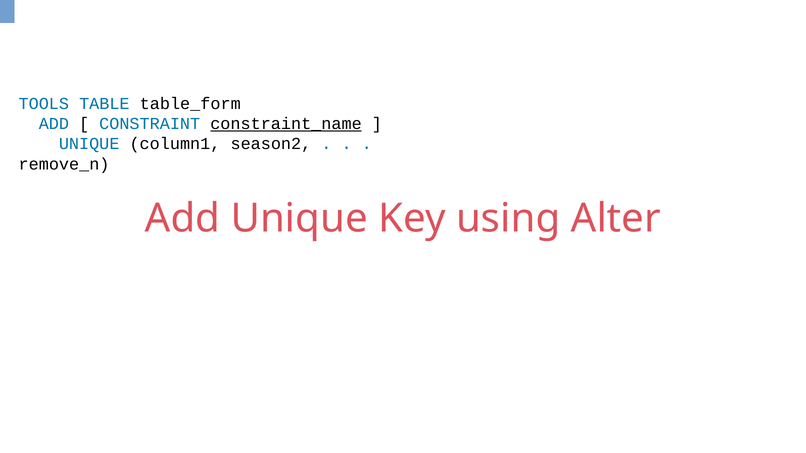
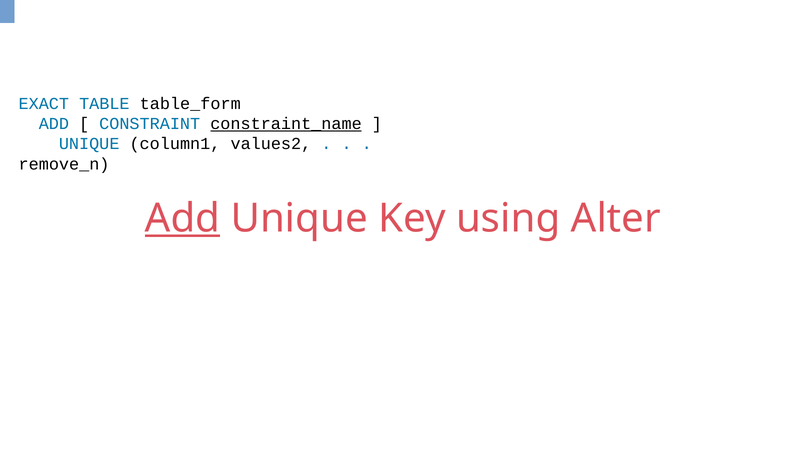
TOOLS: TOOLS -> EXACT (44, 104)
season2: season2 -> values2 (271, 144)
Add underline: none -> present (183, 219)
